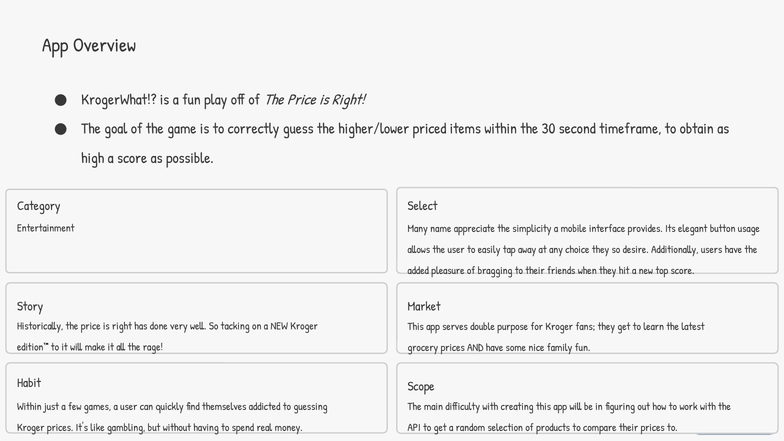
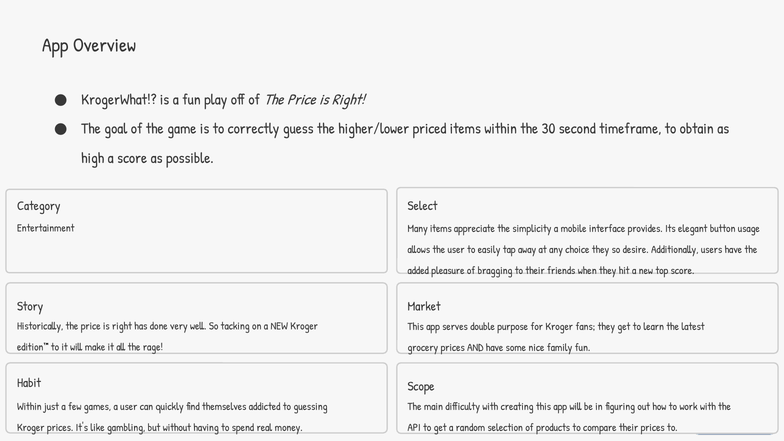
Many name: name -> items (441, 229)
